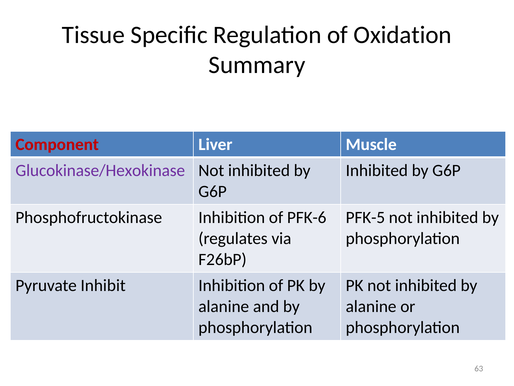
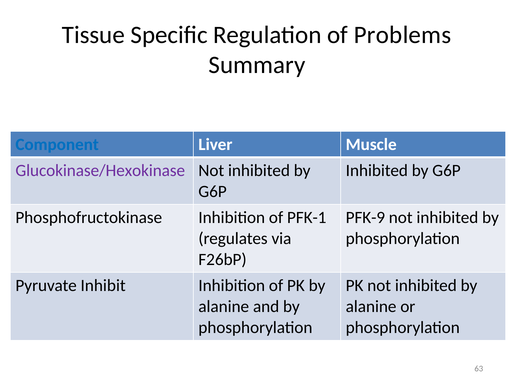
Oxidation: Oxidation -> Problems (403, 35)
Component colour: red -> blue (57, 144)
PFK-6: PFK-6 -> PFK-1 (307, 217)
PFK-5: PFK-5 -> PFK-9 (365, 217)
